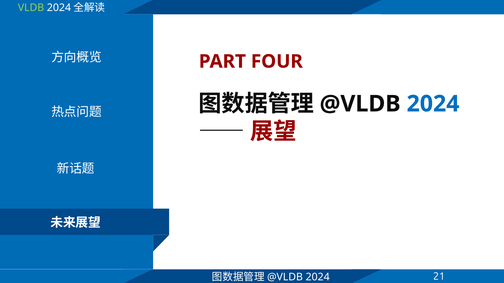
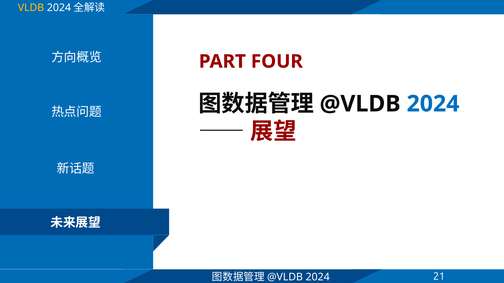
VLDB colour: light green -> yellow (31, 8)
